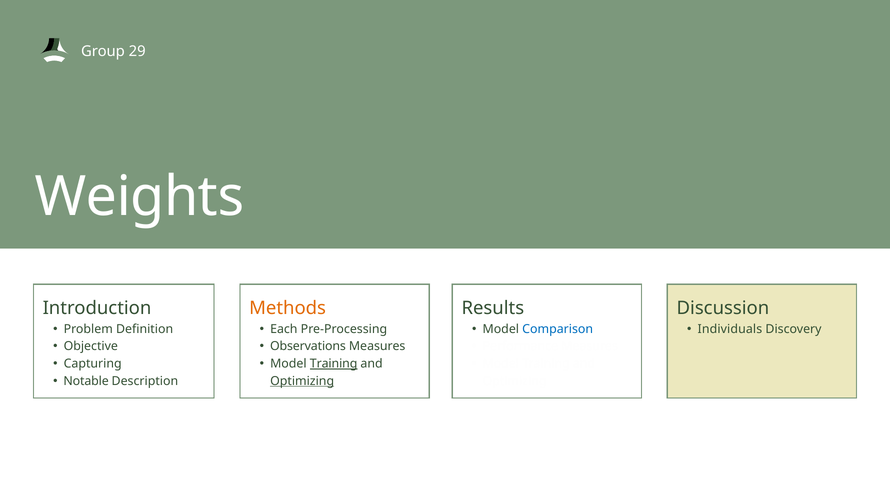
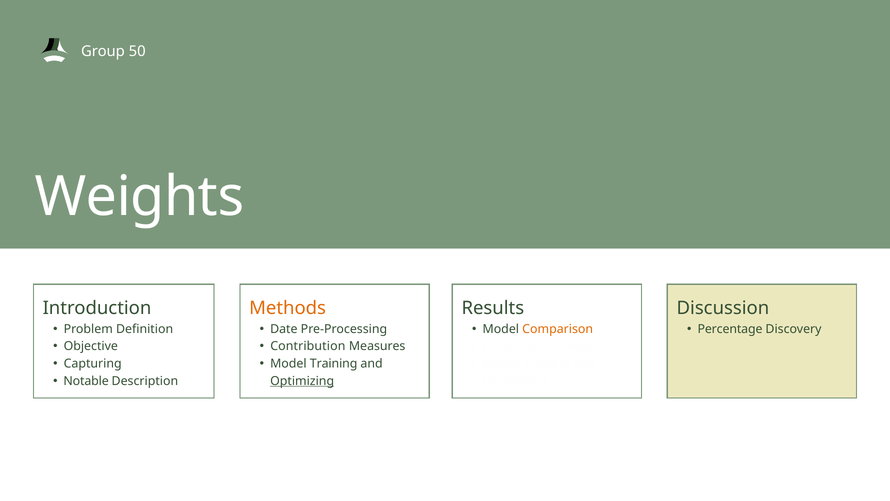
29: 29 -> 50 (137, 51)
Each: Each -> Date (284, 329)
Comparison colour: blue -> orange (558, 329)
Individuals: Individuals -> Percentage (730, 329)
Observations: Observations -> Contribution (308, 346)
Training underline: present -> none (334, 363)
